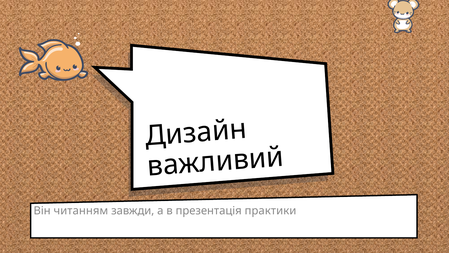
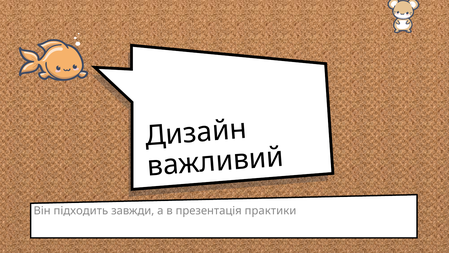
читанням: читанням -> підходить (81, 210)
